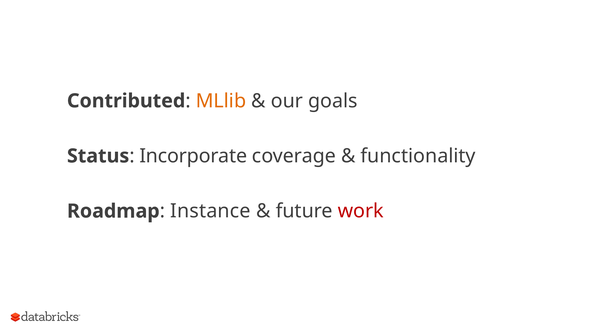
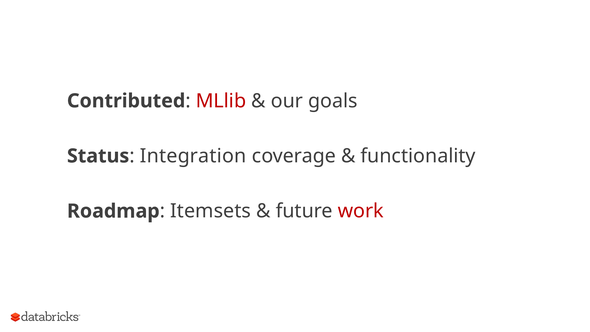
MLlib colour: orange -> red (221, 101)
Incorporate: Incorporate -> Integration (193, 156)
Instance: Instance -> Itemsets (211, 211)
